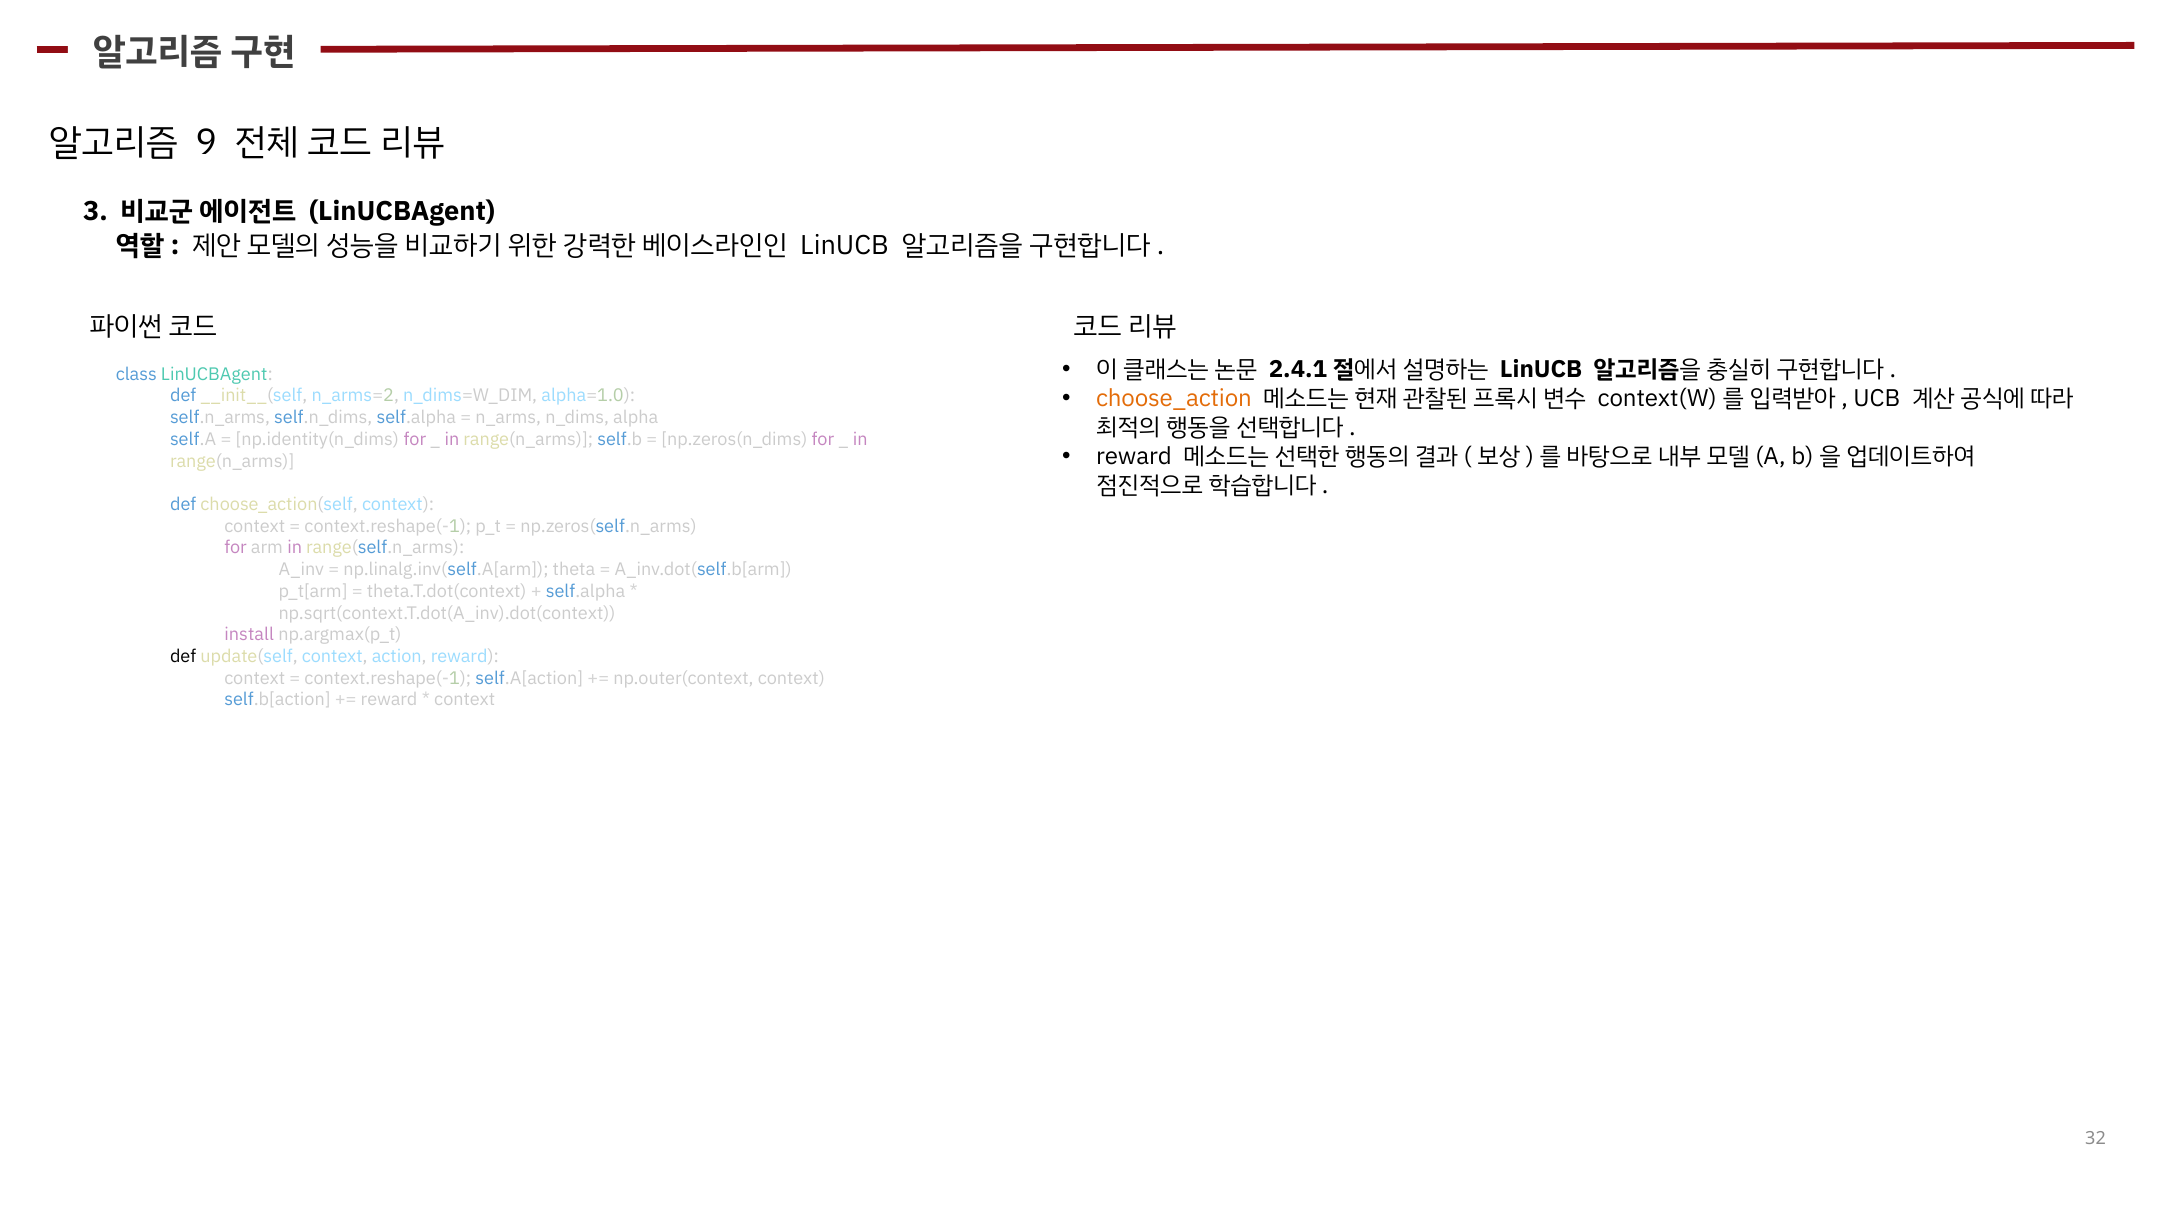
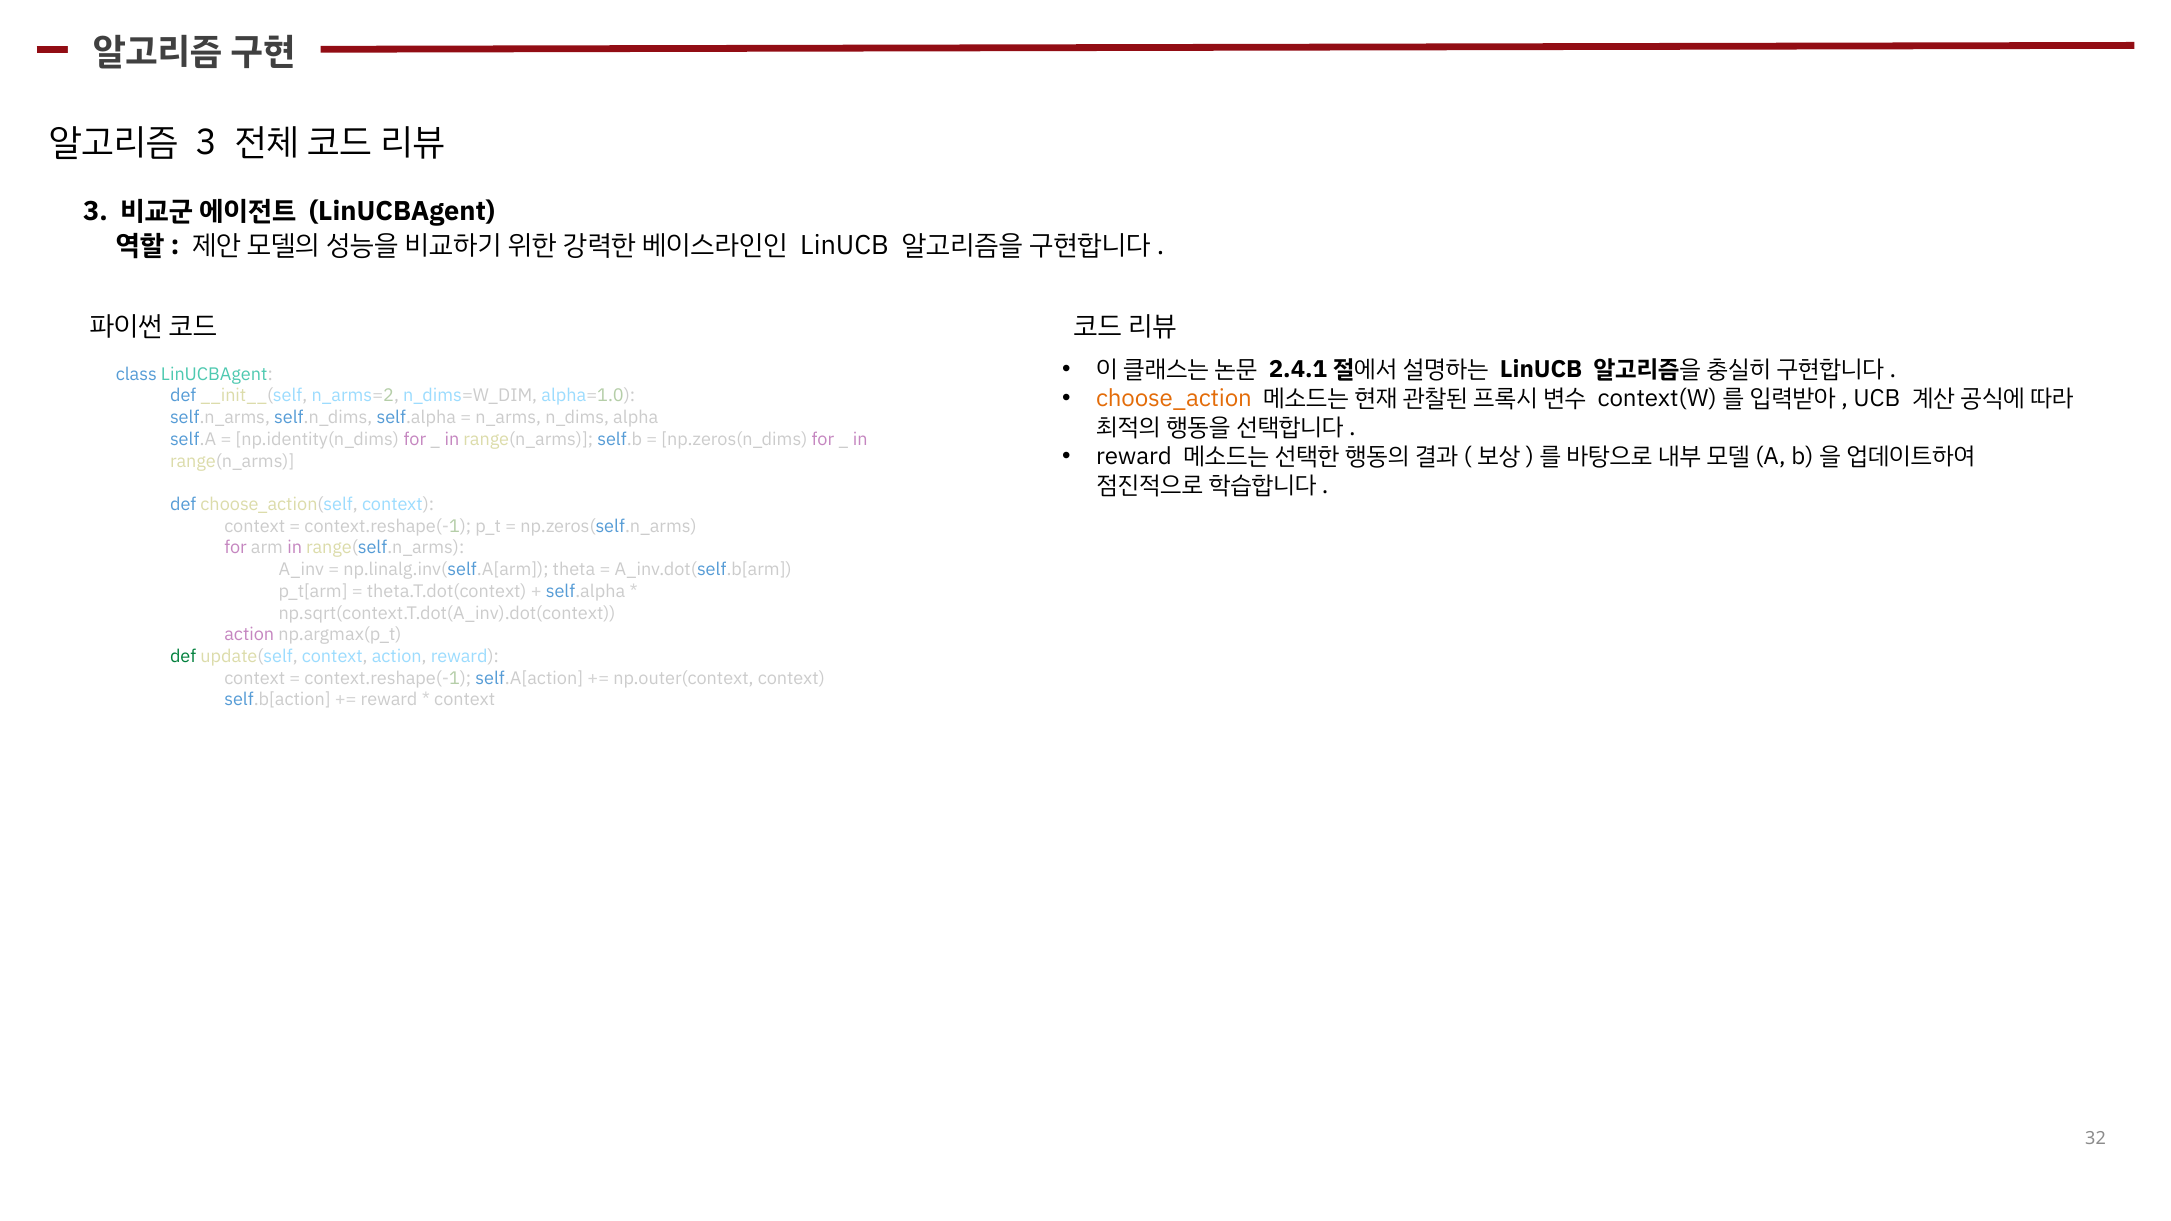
9: 9 -> 3 (206, 143)
install: install -> action (249, 635)
def colour: black -> green (183, 657)
